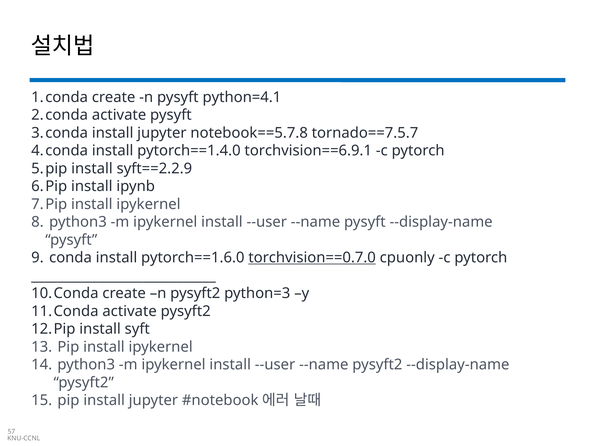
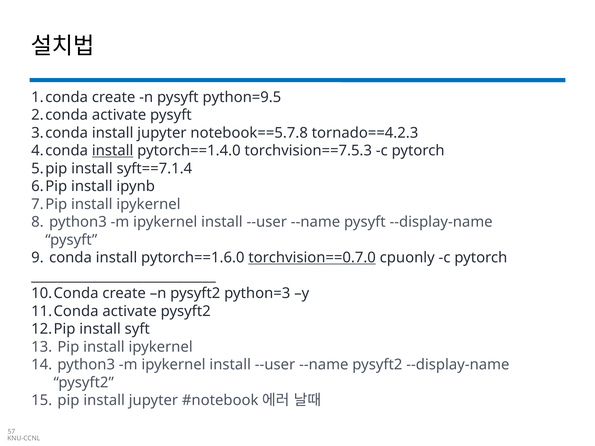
python=4.1: python=4.1 -> python=9.5 (242, 97)
tornado==7.5.7: tornado==7.5.7 -> tornado==4.2.3 (365, 133)
install underline: none -> present (113, 151)
torchvision==6.9.1: torchvision==6.9.1 -> torchvision==7.5.3 (308, 151)
syft==2.2.9: syft==2.2.9 -> syft==7.1.4 (154, 169)
